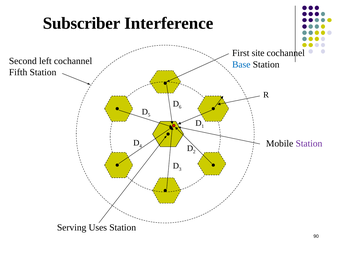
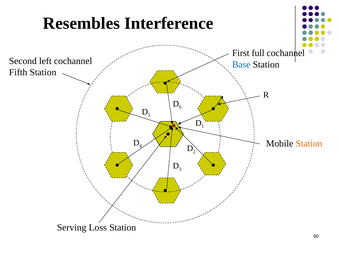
Subscriber: Subscriber -> Resembles (81, 23)
site: site -> full (258, 53)
Station colour: purple -> orange (309, 144)
Uses: Uses -> Loss (98, 228)
